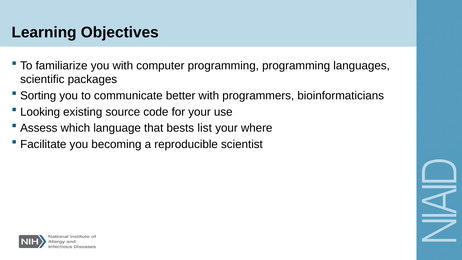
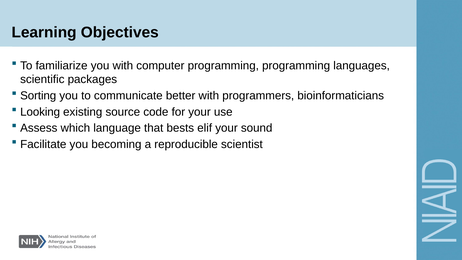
list: list -> elif (205, 128)
where: where -> sound (257, 128)
